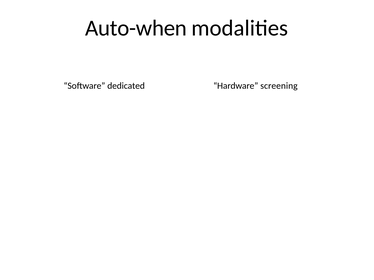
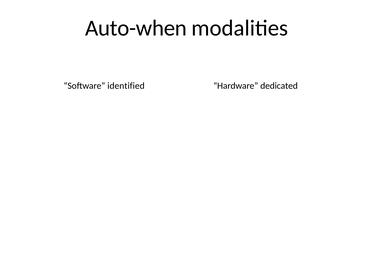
dedicated: dedicated -> identified (126, 86)
screening: screening -> dedicated (279, 86)
